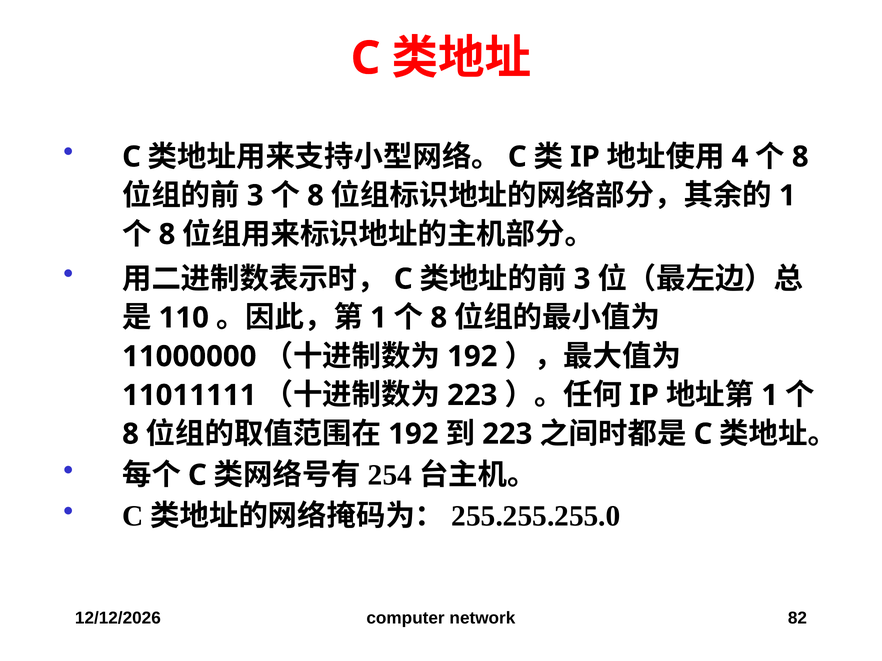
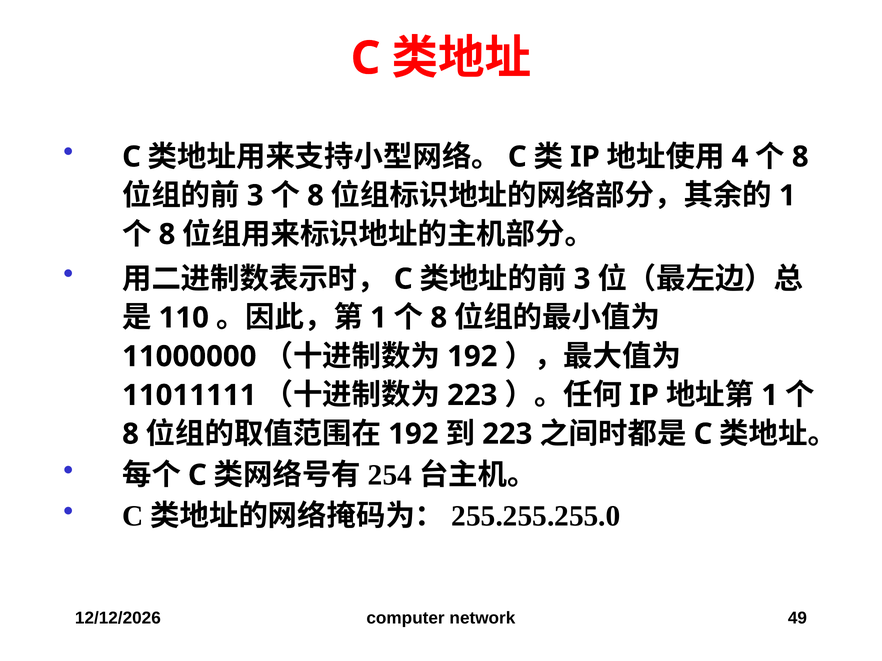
82: 82 -> 49 (797, 619)
